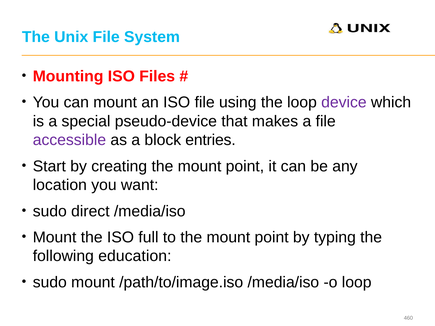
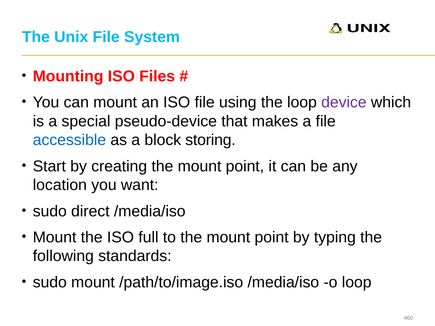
accessible colour: purple -> blue (69, 140)
entries: entries -> storing (211, 140)
education: education -> standards (135, 256)
